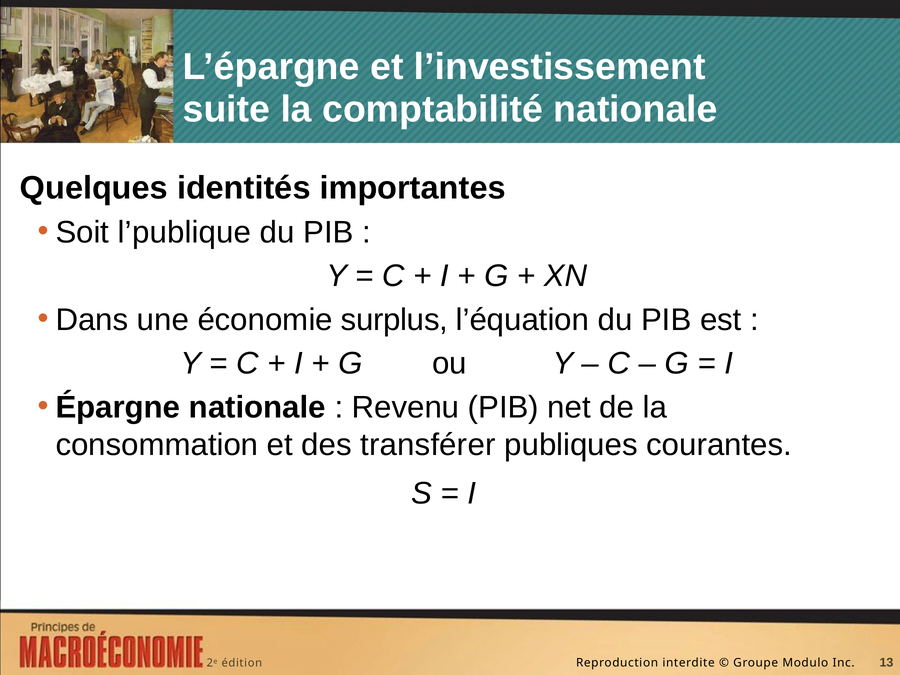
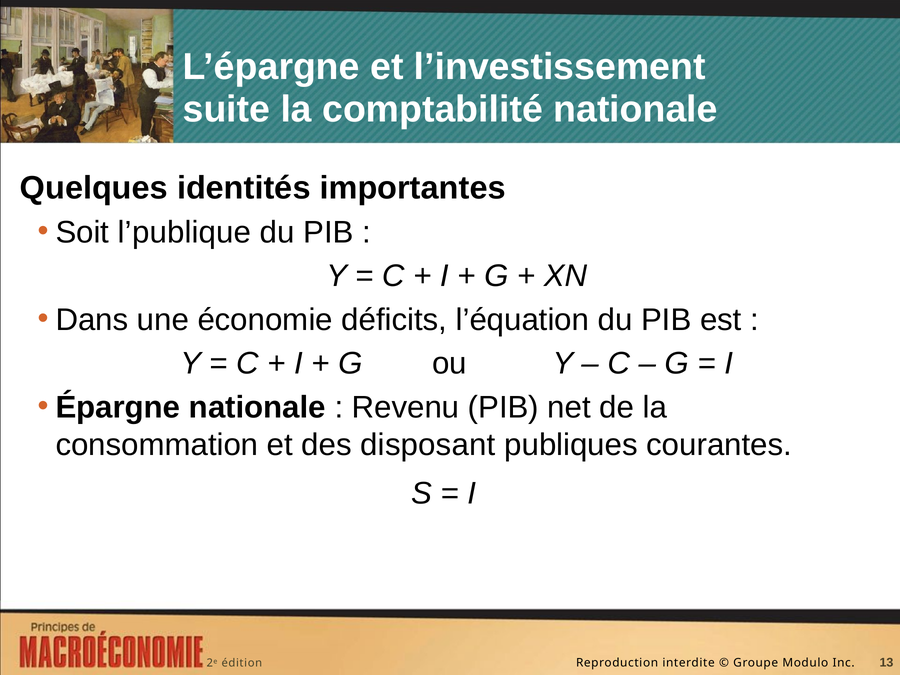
surplus: surplus -> déficits (394, 320)
transférer: transférer -> disposant (428, 445)
